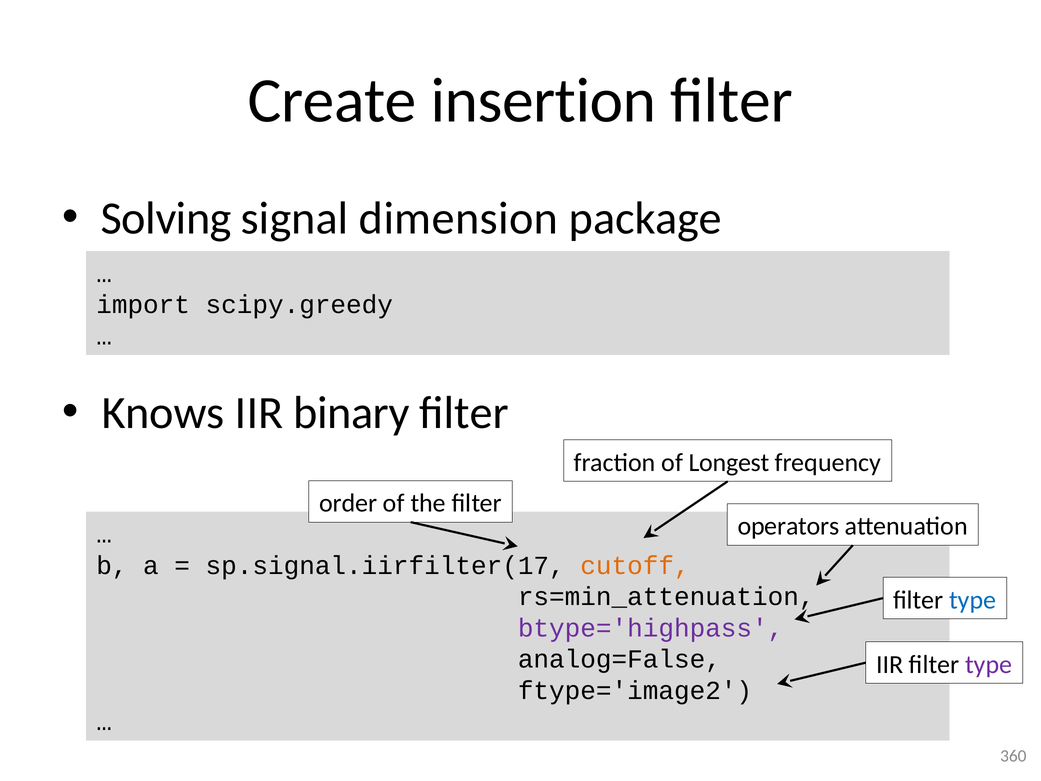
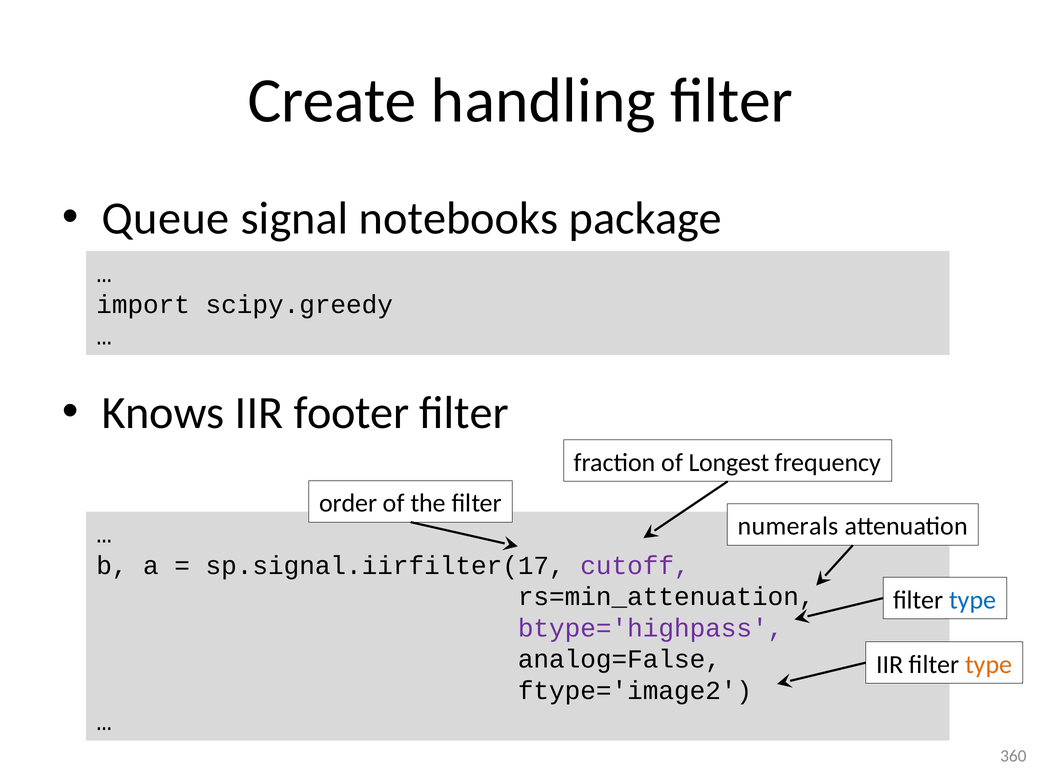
insertion: insertion -> handling (543, 101)
Solving: Solving -> Queue (166, 218)
dimension: dimension -> notebooks (459, 218)
binary: binary -> footer (351, 413)
operators: operators -> numerals (788, 526)
cutoff colour: orange -> purple (635, 565)
type colour: purple -> orange (989, 664)
